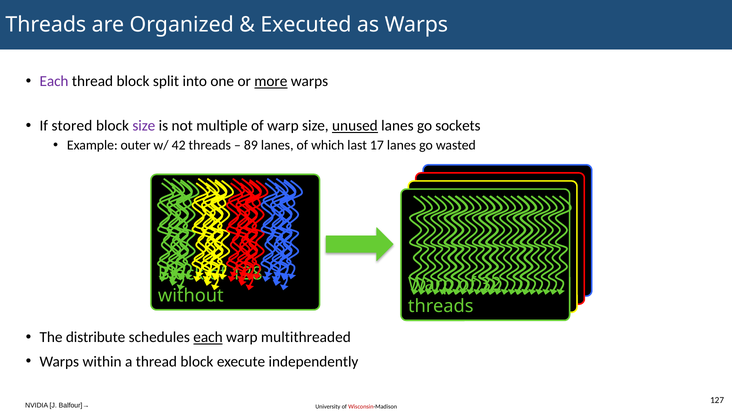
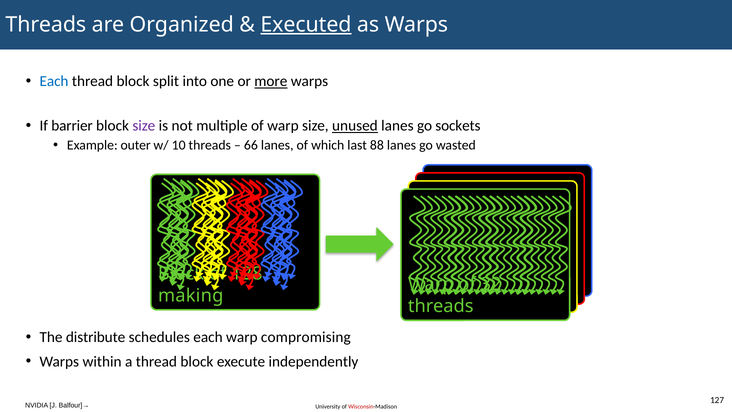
Executed underline: none -> present (306, 25)
Each colour: purple -> blue (54, 81)
stored: stored -> barrier (72, 126)
42: 42 -> 10 (179, 145)
89: 89 -> 66 (251, 145)
17: 17 -> 88 (377, 145)
without: without -> making (191, 296)
each underline: present -> none (208, 337)
multithreaded: multithreaded -> compromising (306, 337)
